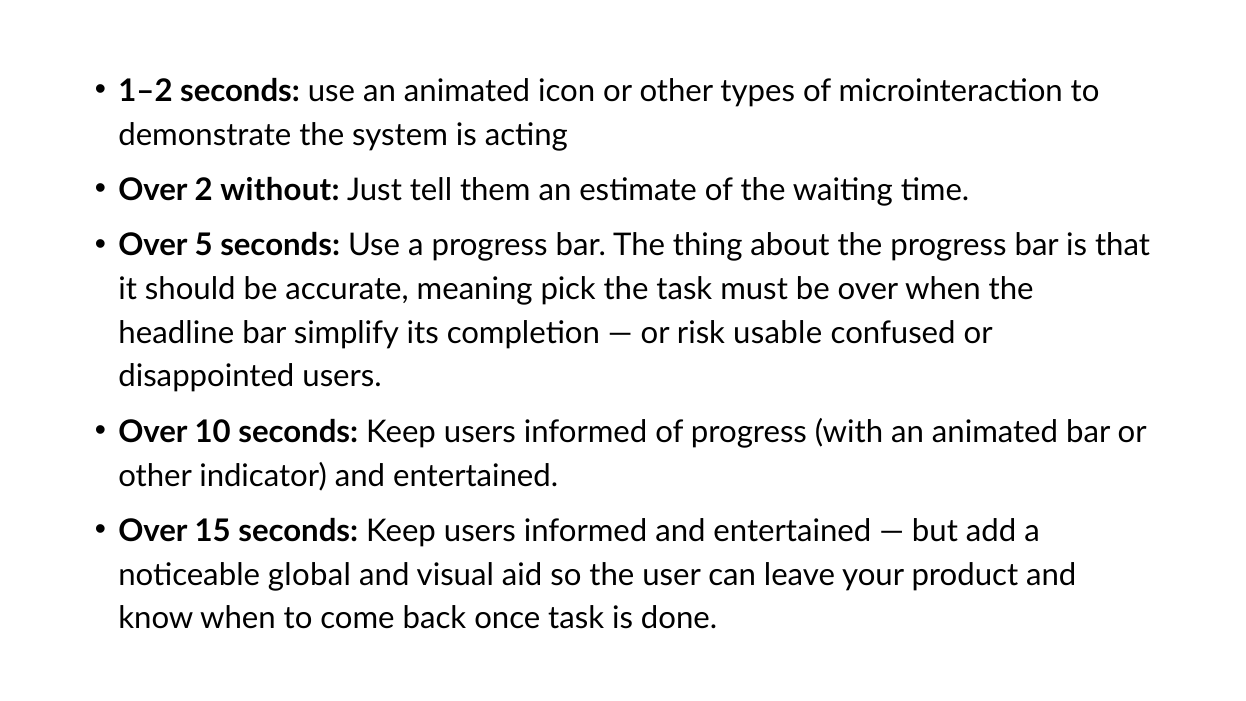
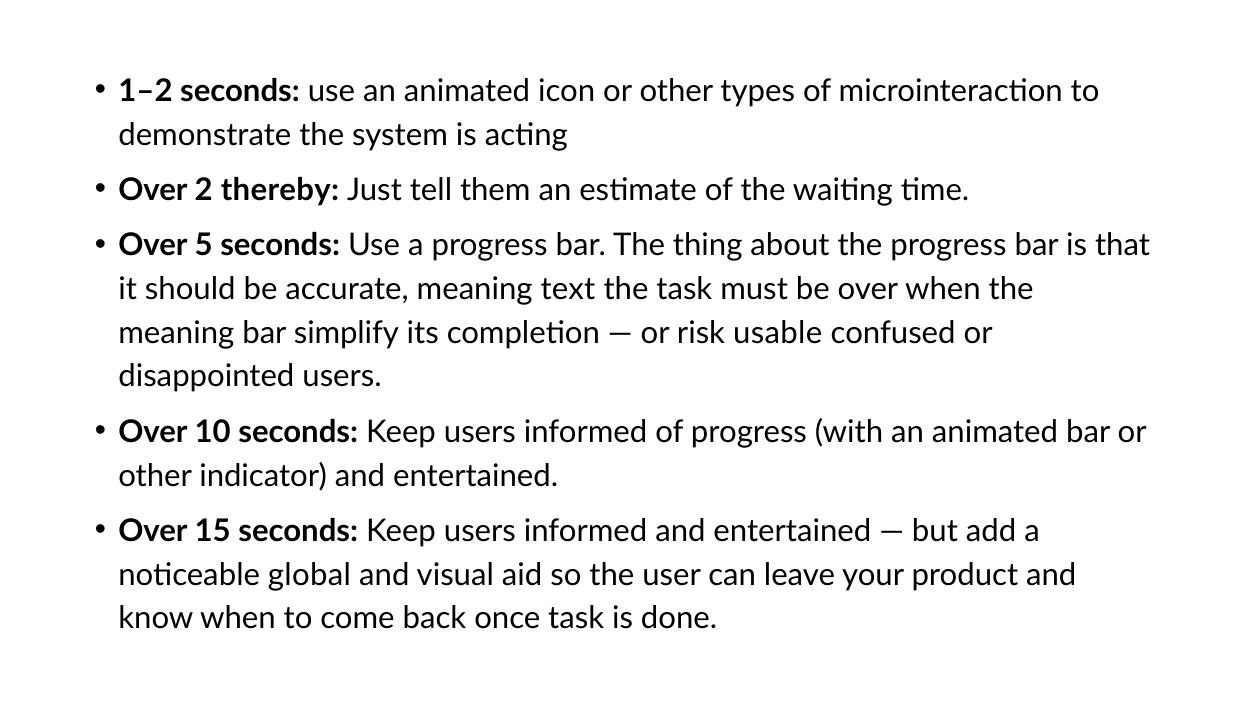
without: without -> thereby (280, 190)
pick: pick -> text (568, 289)
headline: headline -> meaning (176, 333)
